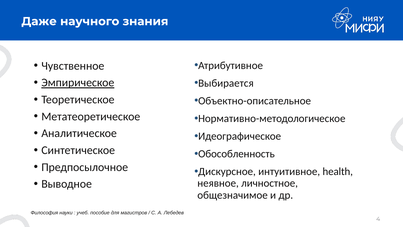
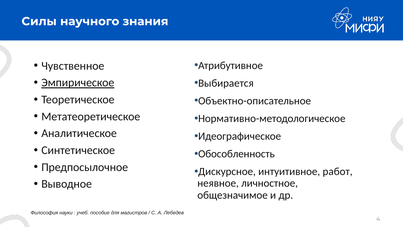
Даже: Даже -> Силы (39, 21)
health: health -> работ (338, 171)
